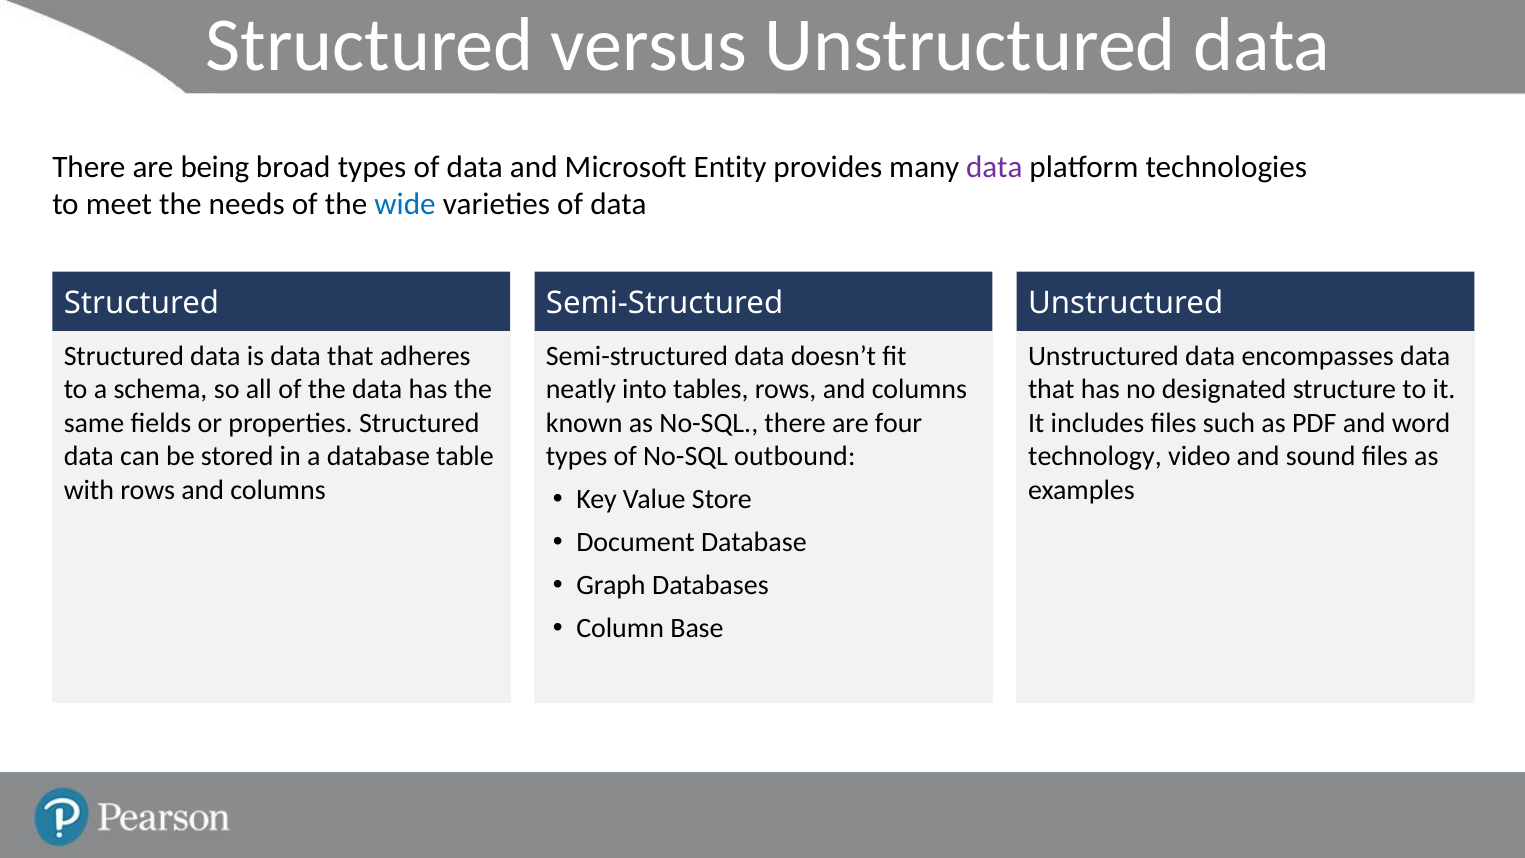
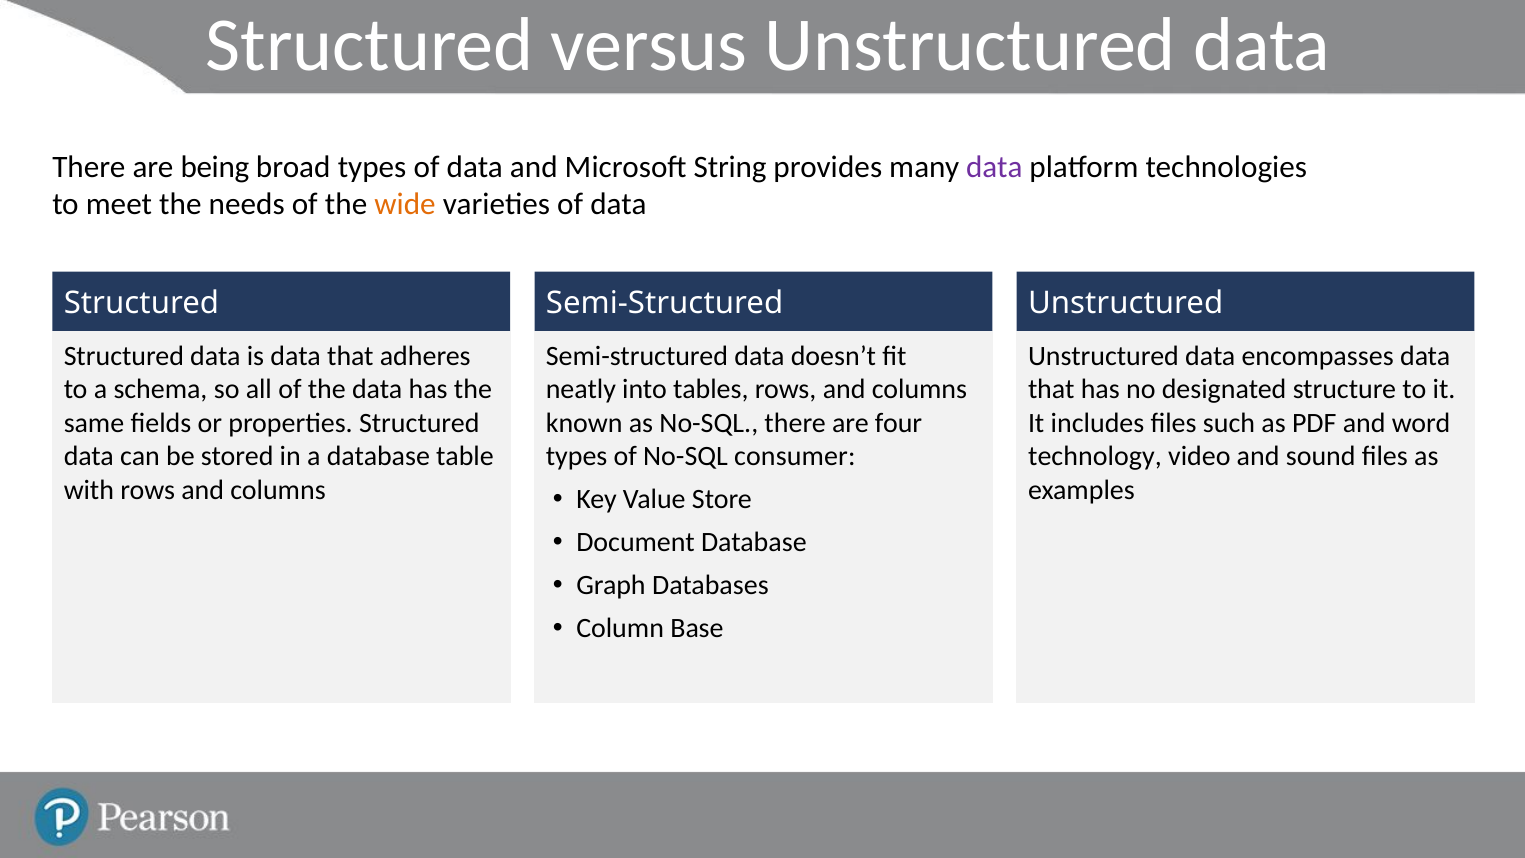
Entity: Entity -> String (730, 167)
wide colour: blue -> orange (405, 204)
outbound: outbound -> consumer (795, 457)
